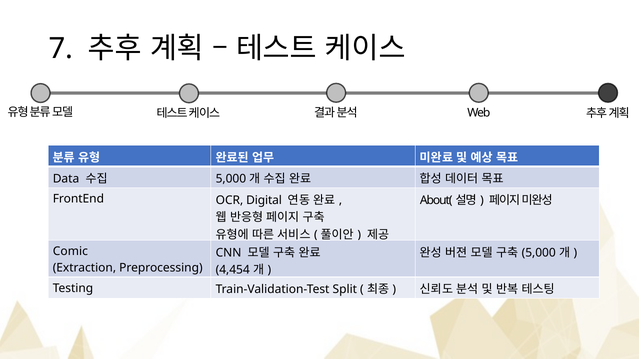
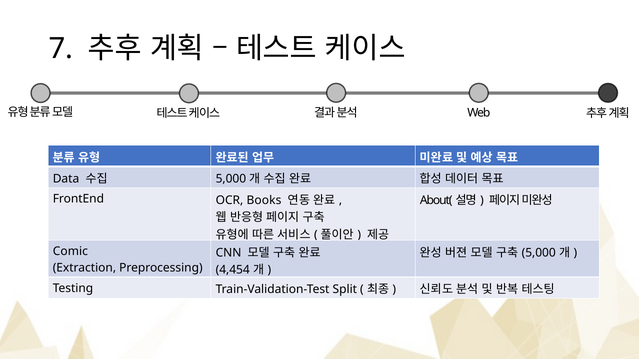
Digital: Digital -> Books (264, 200)
